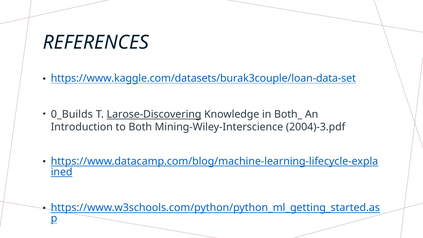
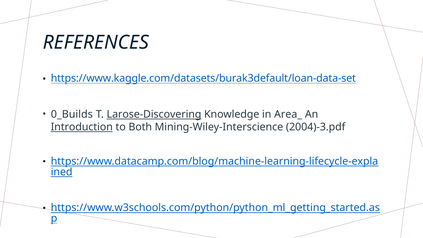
https://www.kaggle.com/datasets/burak3couple/loan-data-set: https://www.kaggle.com/datasets/burak3couple/loan-data-set -> https://www.kaggle.com/datasets/burak3default/loan-data-set (203, 78)
Both_: Both_ -> Area_ (288, 114)
Introduction underline: none -> present (82, 127)
